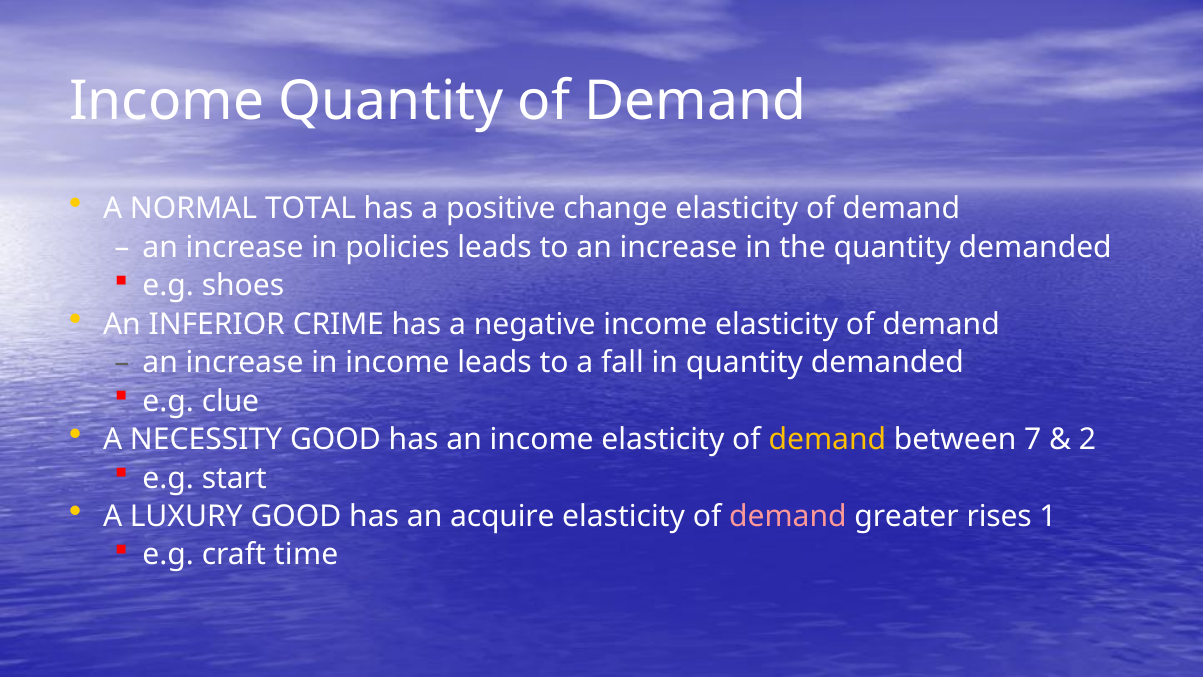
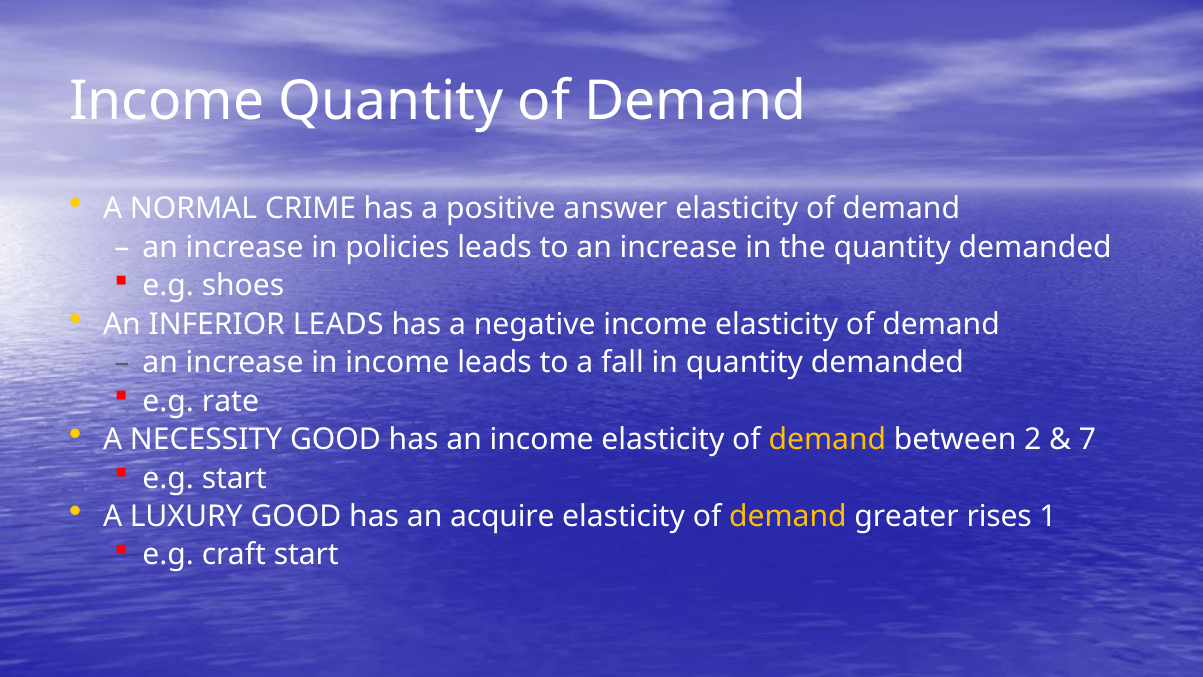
TOTAL: TOTAL -> CRIME (311, 209)
change: change -> answer (615, 209)
INFERIOR CRIME: CRIME -> LEADS (338, 324)
clue: clue -> rate (230, 401)
7: 7 -> 2 (1033, 439)
2: 2 -> 7 (1088, 439)
demand colour: pink -> yellow (788, 516)
craft time: time -> start (306, 555)
